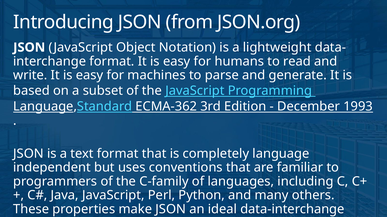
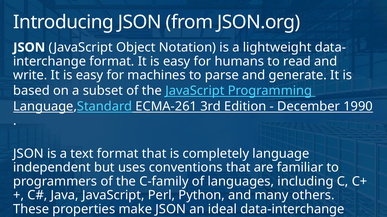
ECMA-362: ECMA-362 -> ECMA-261 (166, 107)
1993: 1993 -> 1990 (358, 107)
